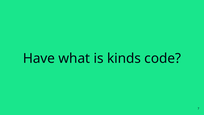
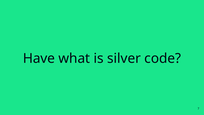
kinds: kinds -> silver (124, 58)
